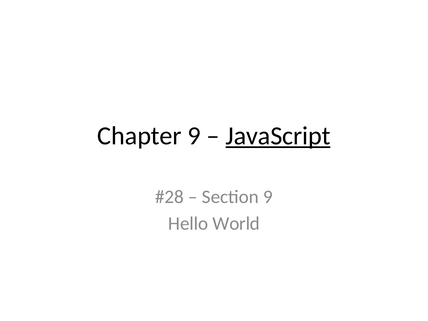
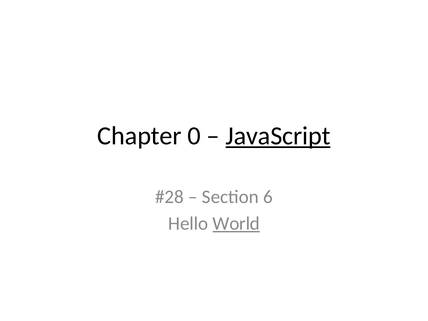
Chapter 9: 9 -> 0 (194, 136)
Section 9: 9 -> 6 (268, 197)
World underline: none -> present (236, 223)
